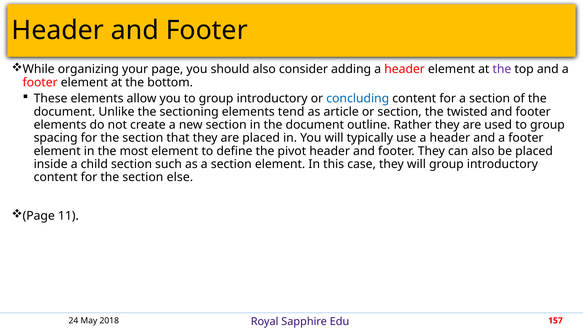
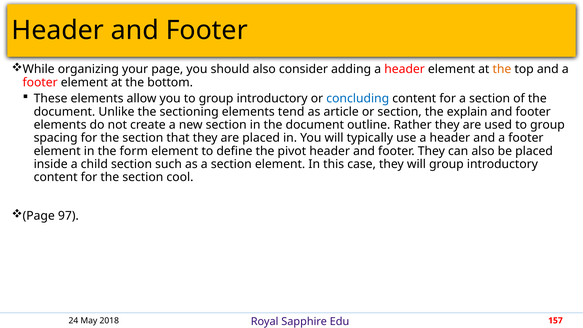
the colour: purple -> orange (502, 69)
twisted: twisted -> explain (467, 112)
most: most -> form (134, 151)
else: else -> cool (180, 177)
11: 11 -> 97 (68, 216)
